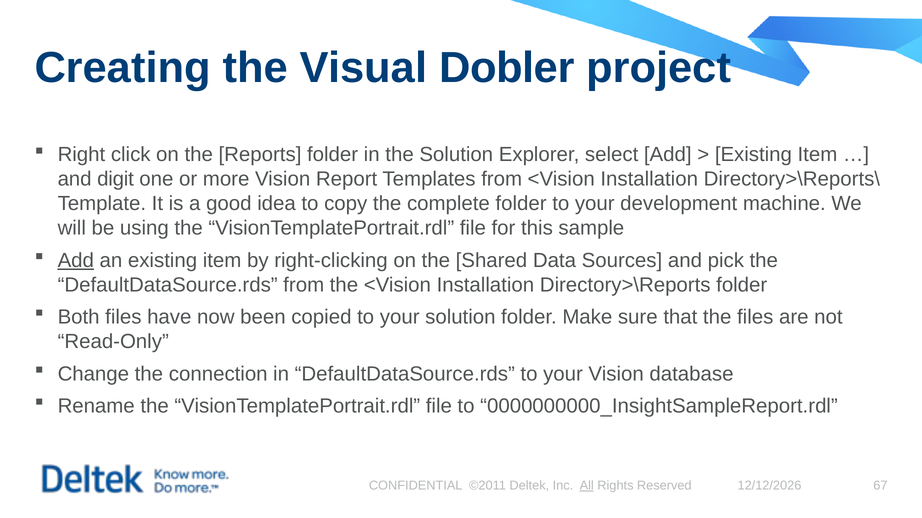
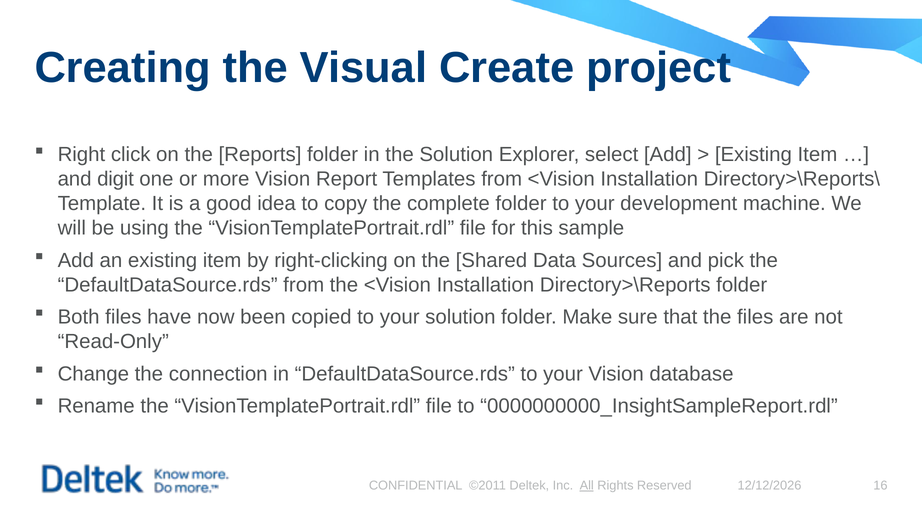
Dobler: Dobler -> Create (507, 68)
Add underline: present -> none (76, 261)
67: 67 -> 16 (880, 486)
